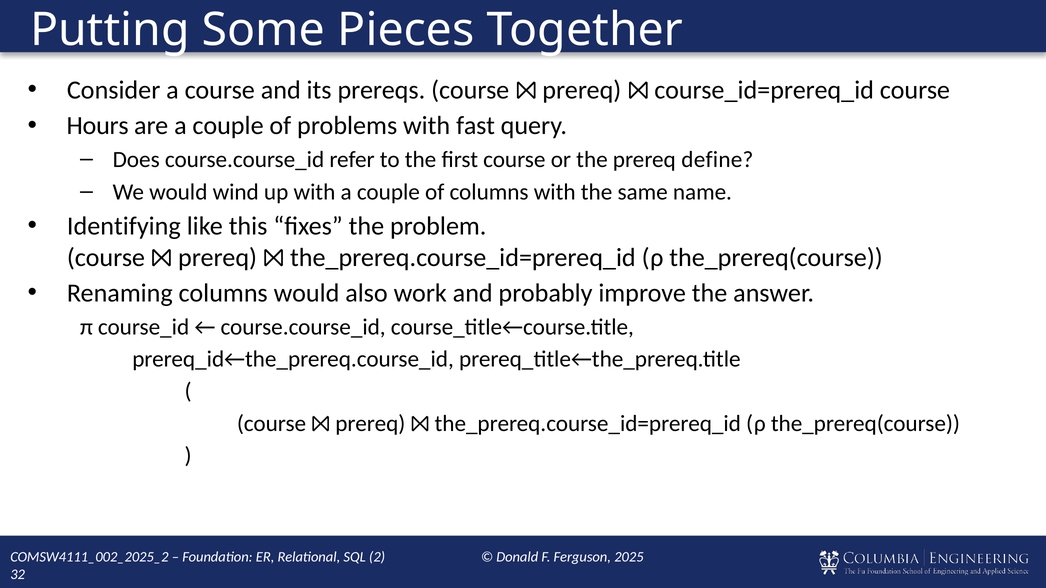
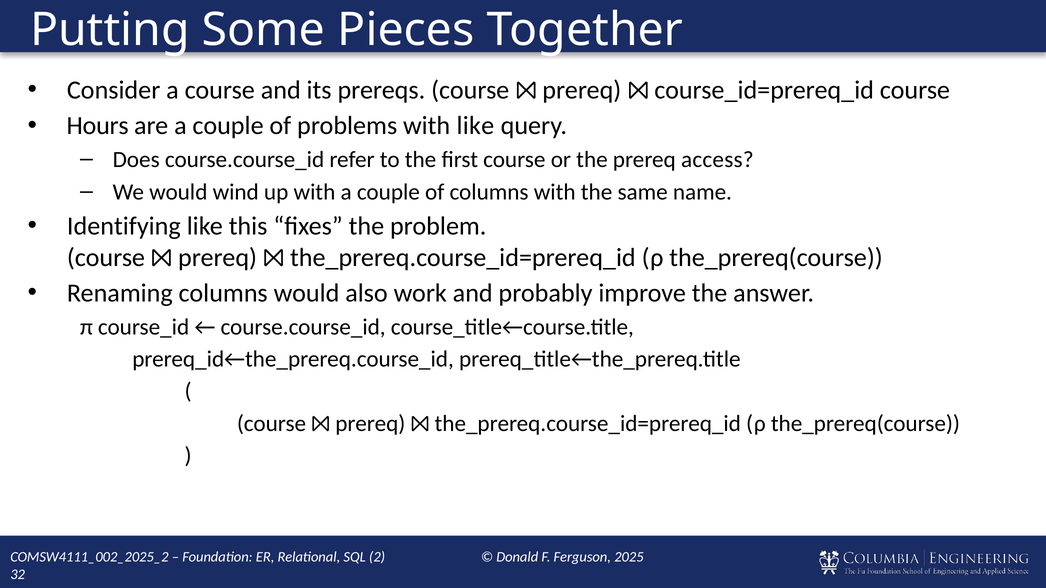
with fast: fast -> like (475, 126)
define: define -> access (717, 160)
